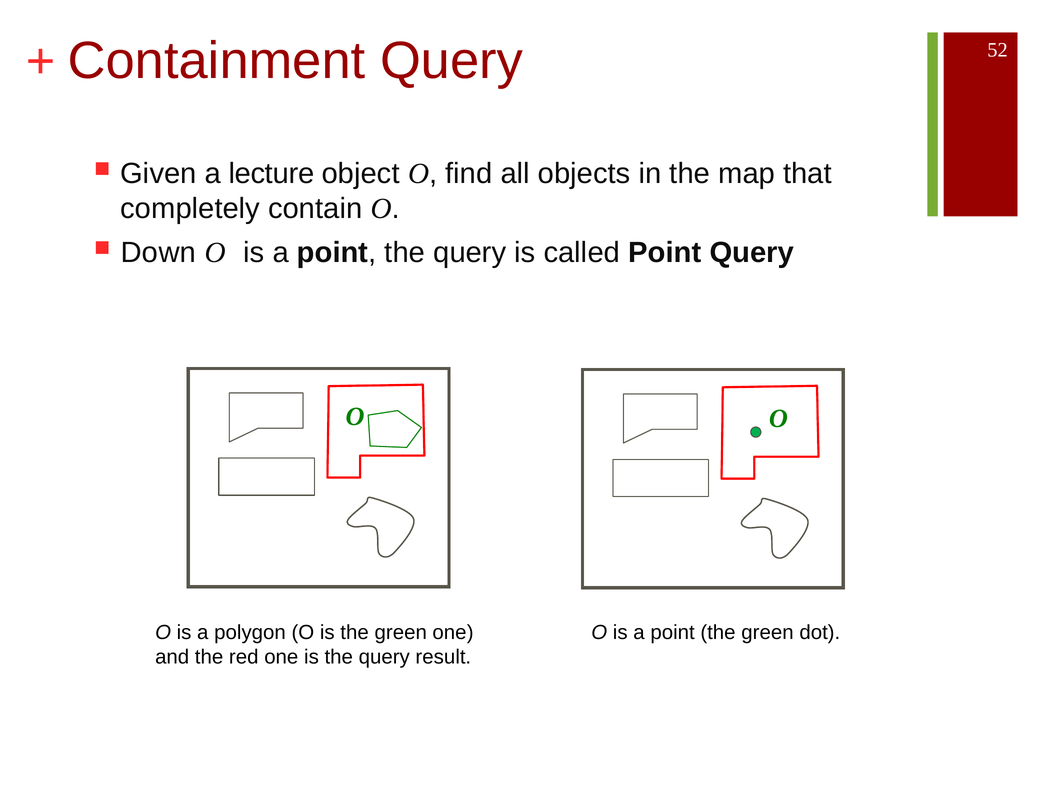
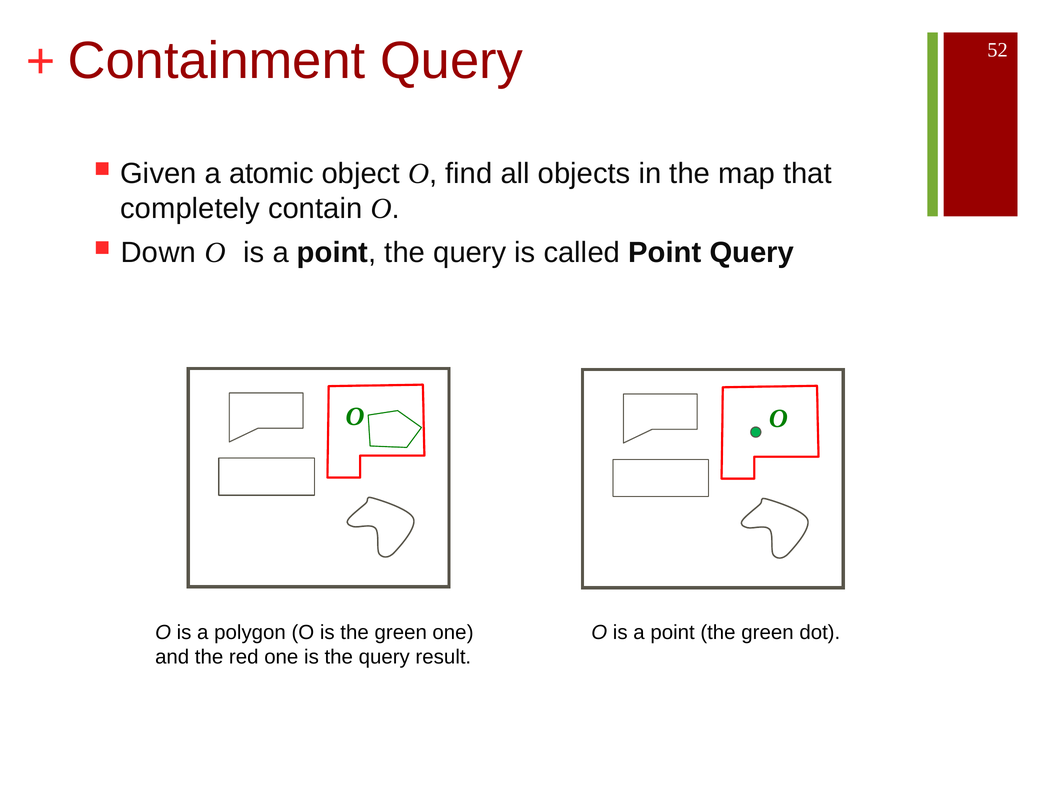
lecture: lecture -> atomic (271, 174)
